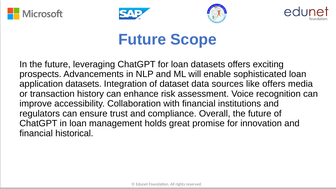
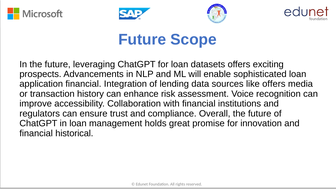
application datasets: datasets -> financial (83, 84)
dataset: dataset -> lending (174, 84)
